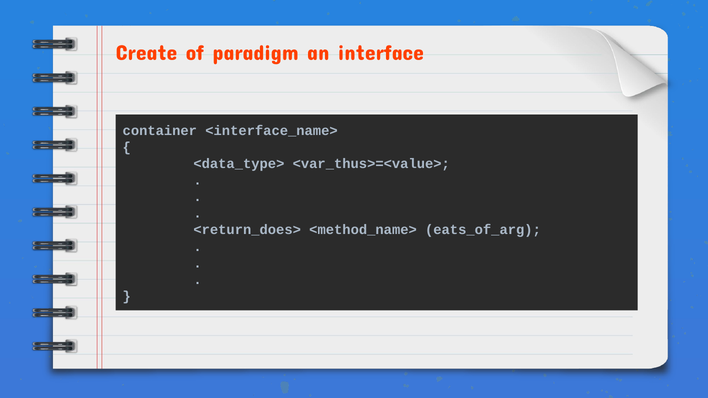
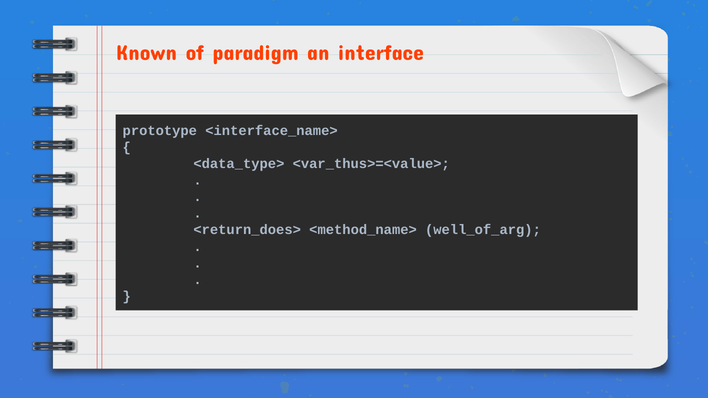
Create: Create -> Known (147, 53)
container: container -> prototype (160, 131)
eats_of_arg: eats_of_arg -> well_of_arg (483, 230)
